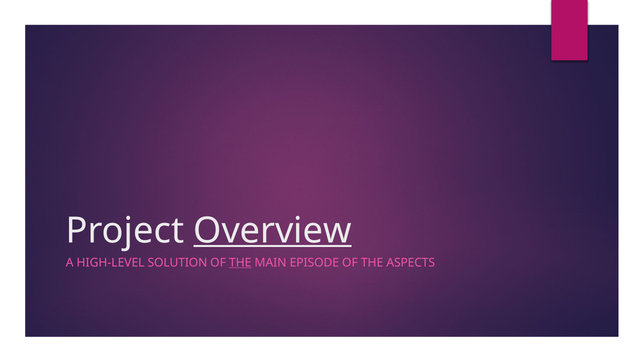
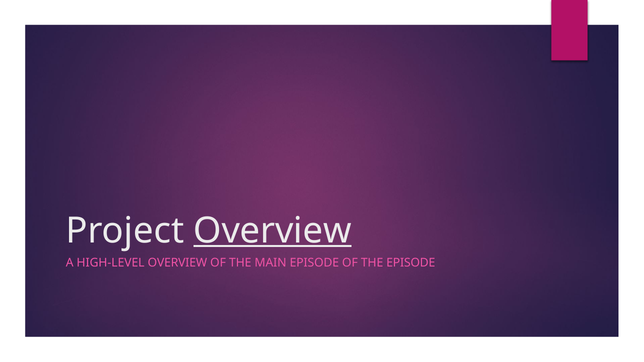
HIGH-LEVEL SOLUTION: SOLUTION -> OVERVIEW (177, 263)
THE underline: present -> none (240, 263)
THE ASPECTS: ASPECTS -> EPISODE (411, 263)
